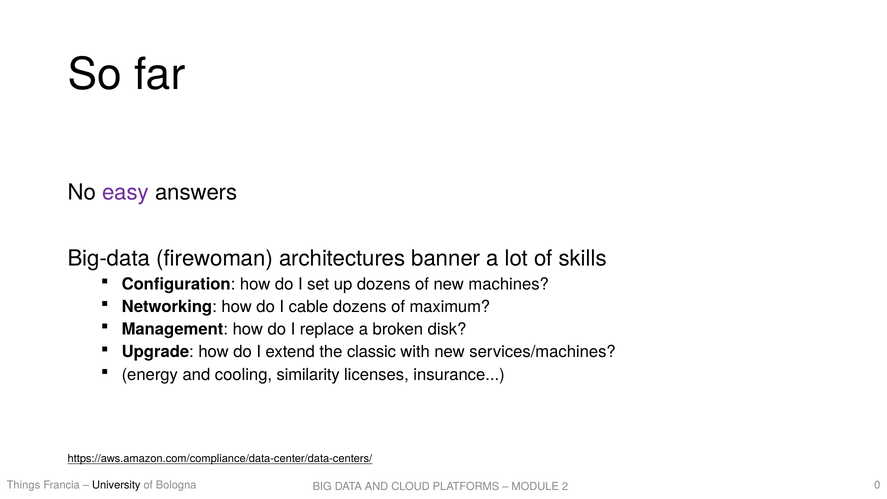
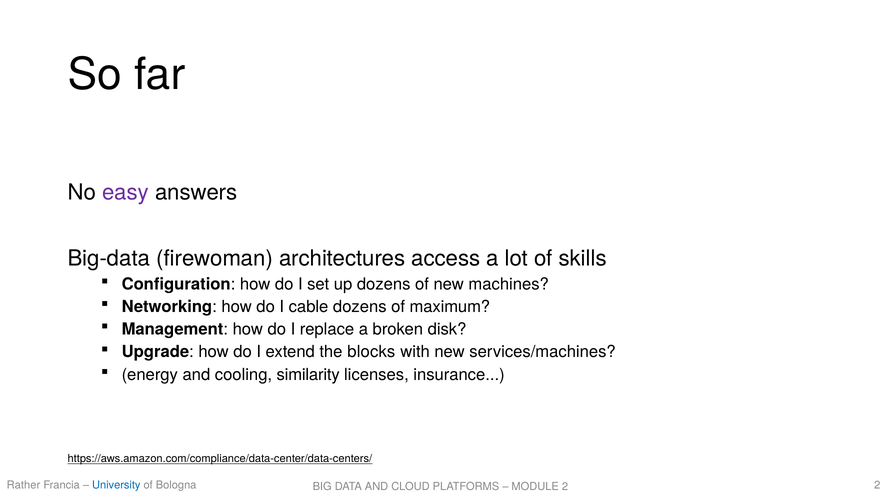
banner: banner -> access (446, 259)
classic: classic -> blocks (371, 352)
Things: Things -> Rather (23, 485)
University colour: black -> blue (116, 485)
Bologna 0: 0 -> 2 (877, 485)
